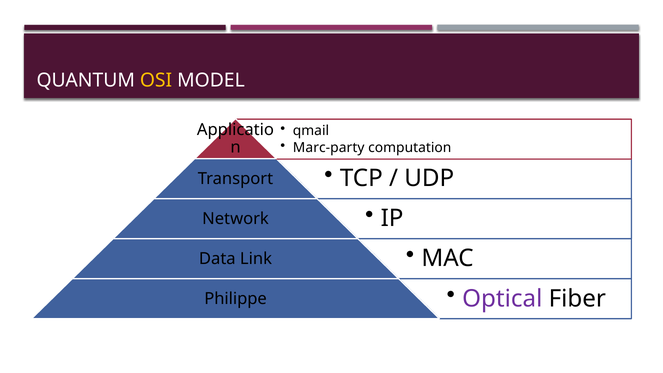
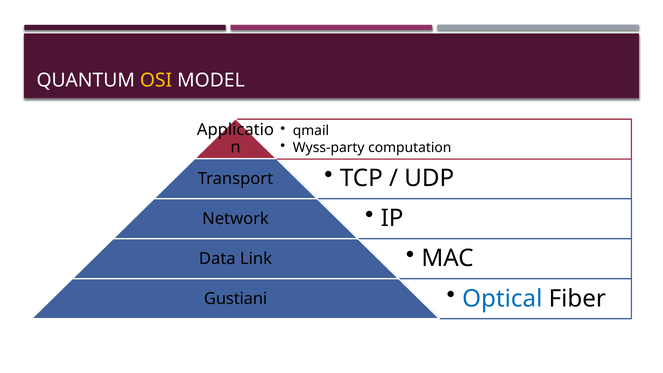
Marc-party: Marc-party -> Wyss-party (329, 148)
Optical colour: purple -> blue (502, 298)
Philippe: Philippe -> Gustiani (236, 299)
